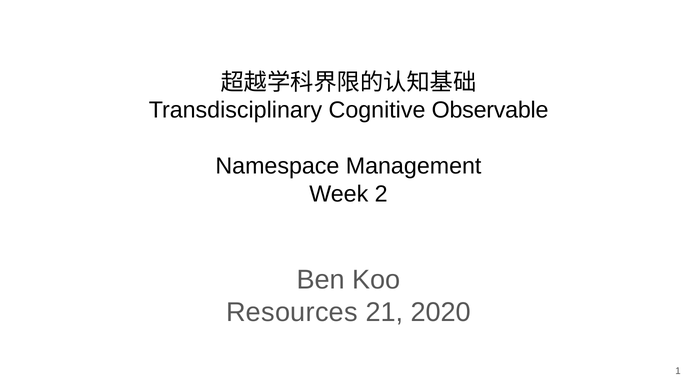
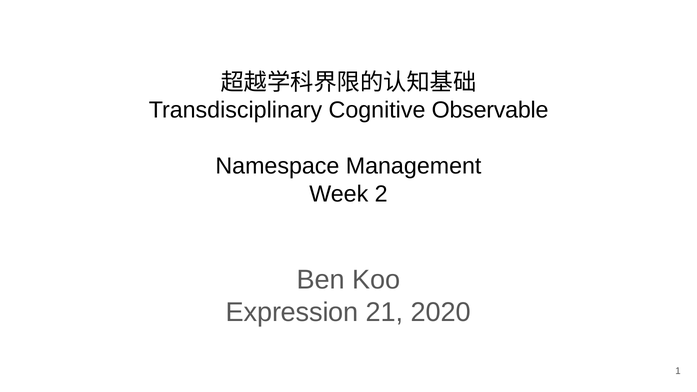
Resources: Resources -> Expression (292, 313)
